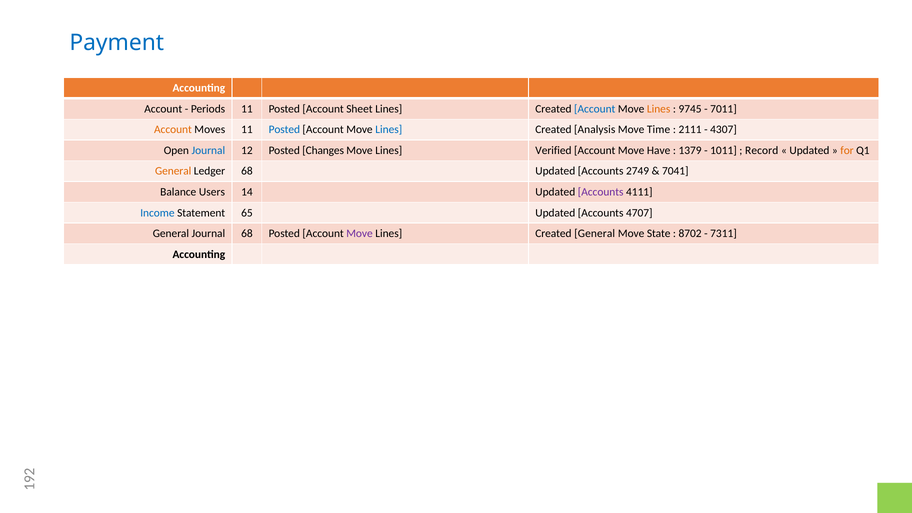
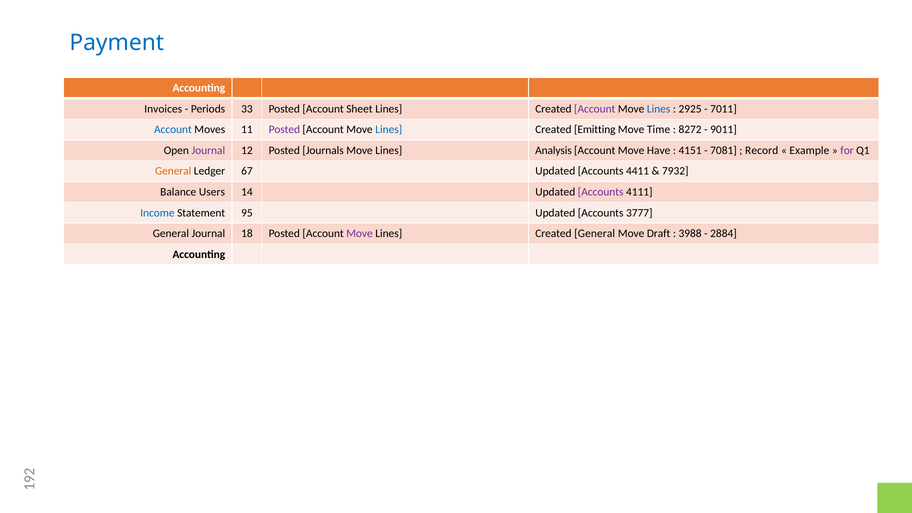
Account: Account -> Invoices (163, 109)
Periods 11: 11 -> 33 (247, 109)
Account colour: blue -> purple (595, 109)
Lines colour: orange -> blue (659, 109)
9745: 9745 -> 2925 (690, 109)
Account colour: orange -> blue (173, 130)
Posted colour: blue -> purple (284, 130)
Analysis: Analysis -> Emitting (595, 130)
2111: 2111 -> 8272 (690, 130)
4307: 4307 -> 9011 (724, 130)
Journal colour: blue -> purple (208, 150)
Changes: Changes -> Journals (323, 150)
Verified: Verified -> Analysis (553, 150)
1379: 1379 -> 4151 (690, 150)
1011: 1011 -> 7081 (724, 150)
Updated: Updated -> Example (809, 150)
for colour: orange -> purple (847, 150)
Ledger 68: 68 -> 67 (247, 171)
2749: 2749 -> 4411 (638, 171)
7041: 7041 -> 7932 (675, 171)
65: 65 -> 95 (247, 213)
4707: 4707 -> 3777 (639, 213)
Journal 68: 68 -> 18 (247, 234)
State: State -> Draft (659, 234)
8702: 8702 -> 3988 (690, 234)
7311: 7311 -> 2884 (724, 234)
